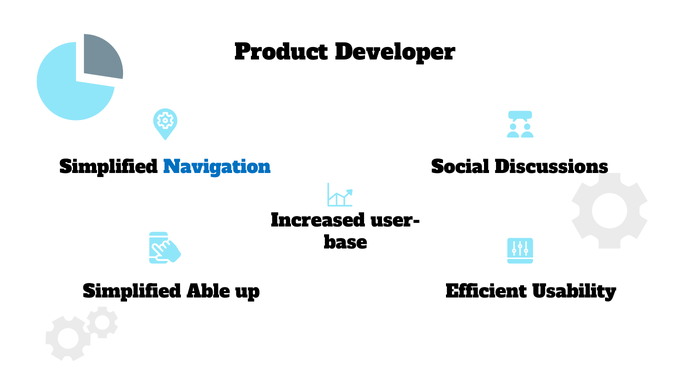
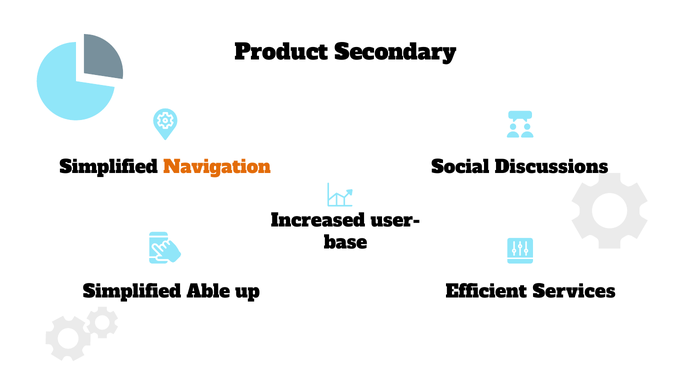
Developer: Developer -> Secondary (396, 52)
Navigation colour: blue -> orange (217, 167)
Usability: Usability -> Services (574, 291)
